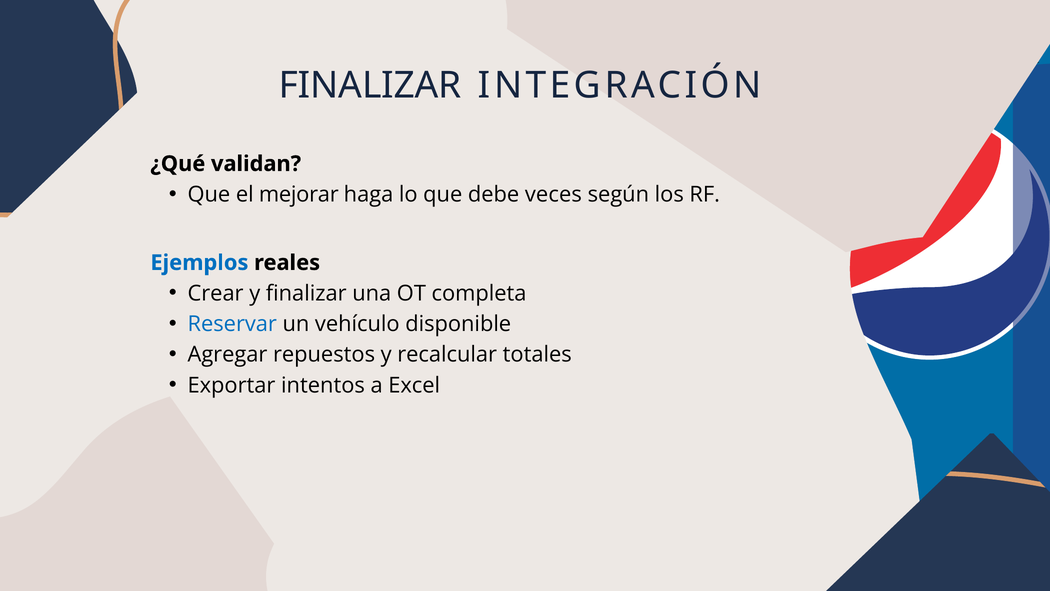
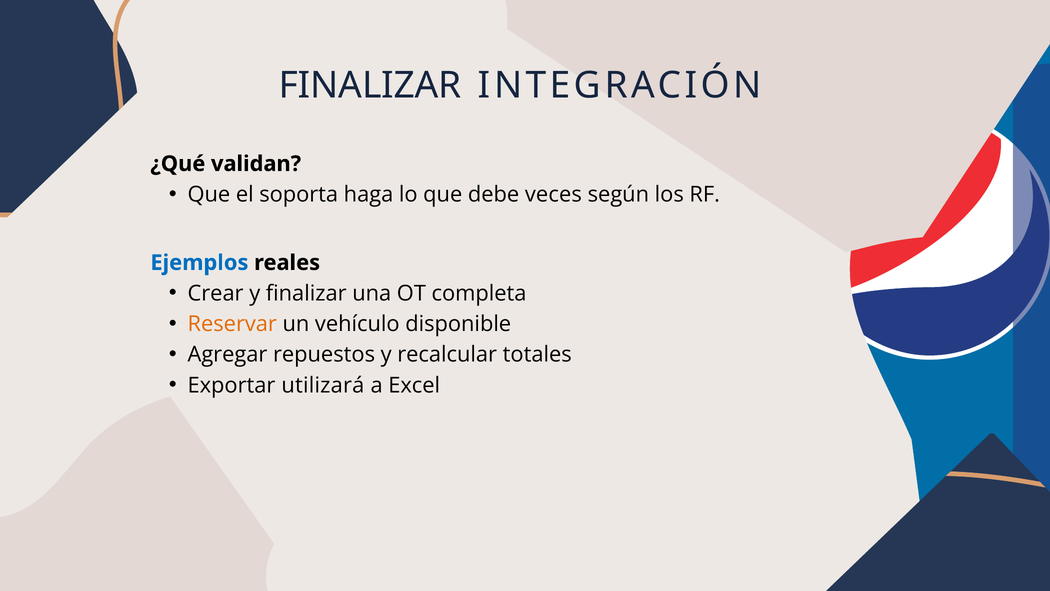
mejorar: mejorar -> soporta (299, 194)
Reservar colour: blue -> orange (232, 324)
intentos: intentos -> utilizará (323, 385)
